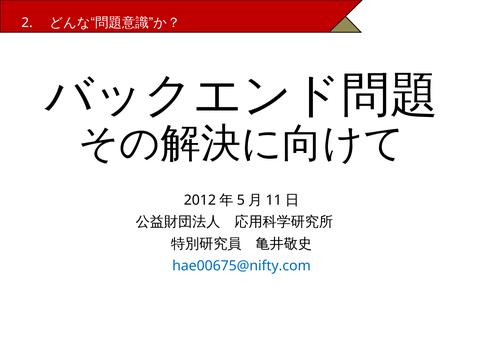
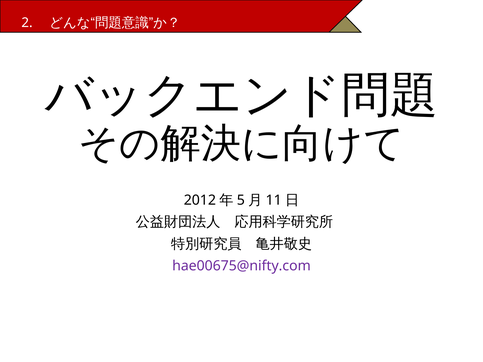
hae00675@nifty.com colour: blue -> purple (241, 266)
